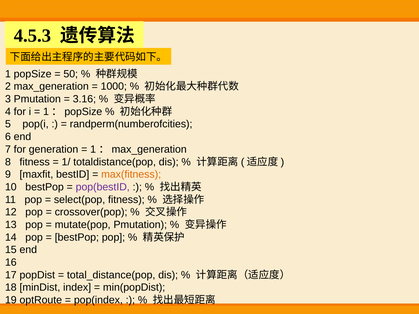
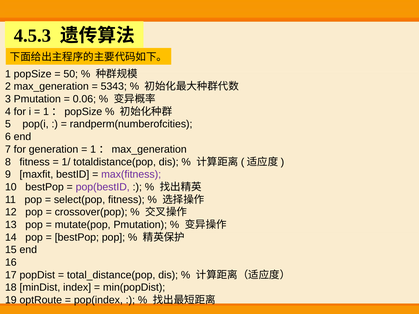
1000: 1000 -> 5343 (114, 87)
3.16: 3.16 -> 0.06 (84, 99)
max(fitness colour: orange -> purple (131, 175)
